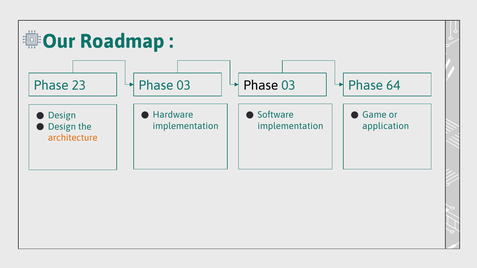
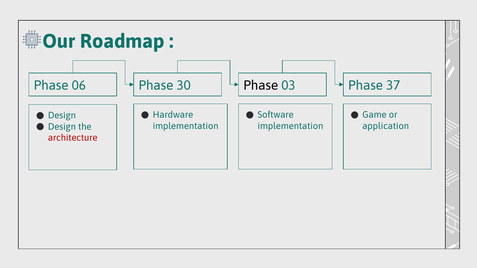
23: 23 -> 06 (79, 86)
03: 03 -> 30 (184, 86)
64: 64 -> 37 (393, 86)
architecture colour: orange -> red (73, 138)
